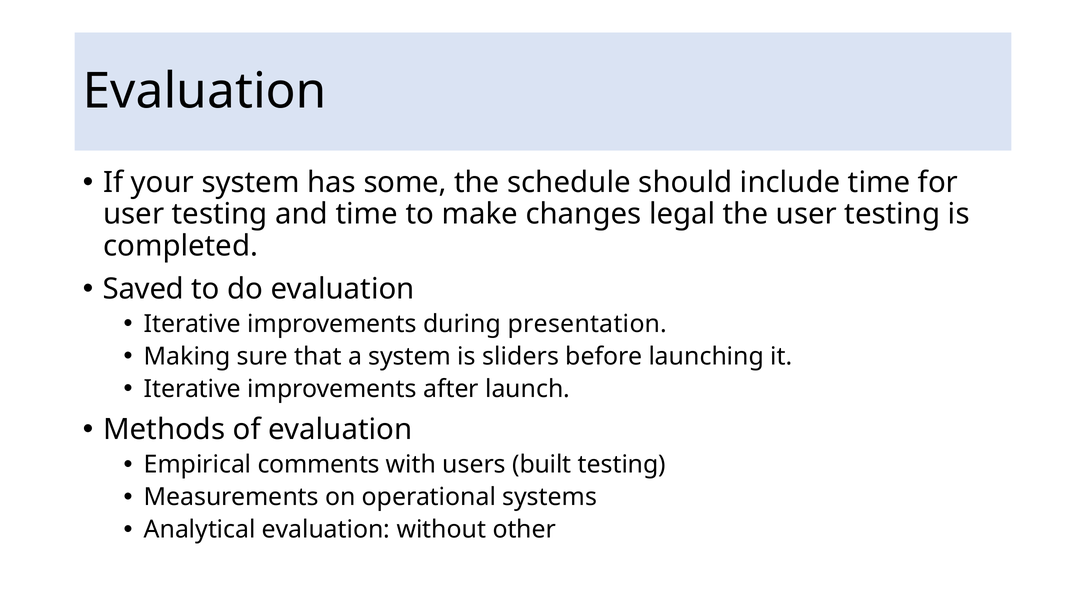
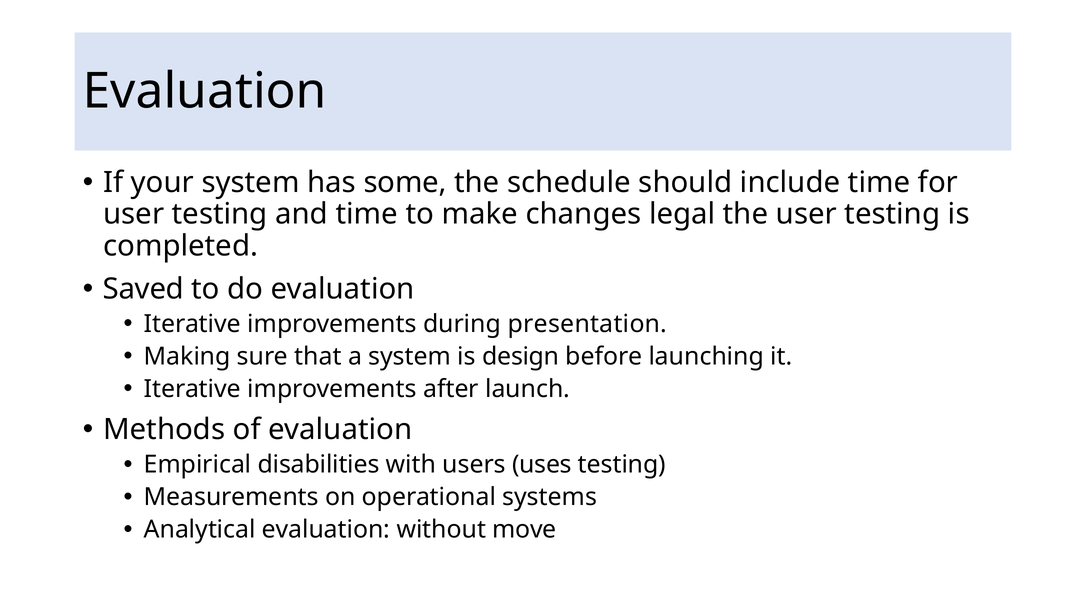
sliders: sliders -> design (521, 356)
comments: comments -> disabilities (319, 465)
built: built -> uses (542, 465)
other: other -> move (524, 530)
